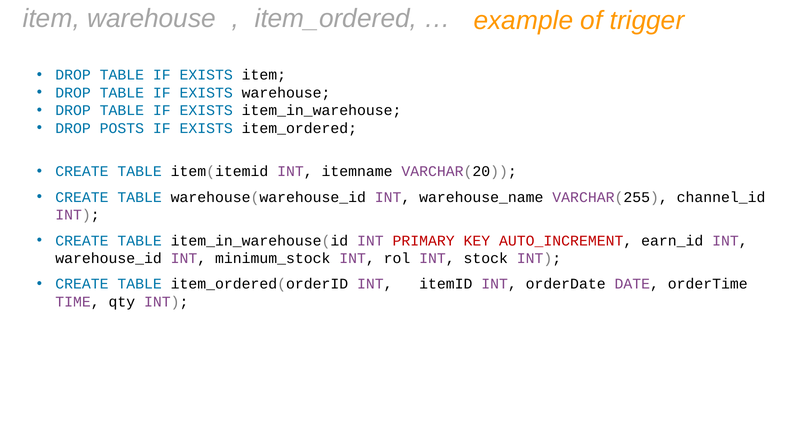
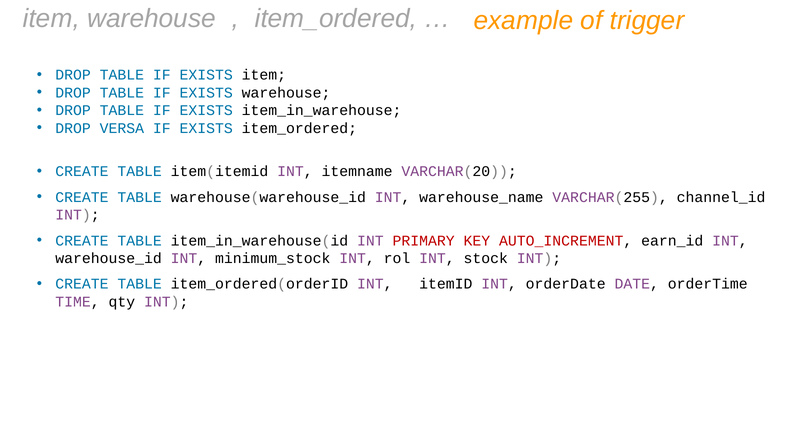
POSTS: POSTS -> VERSA (122, 128)
